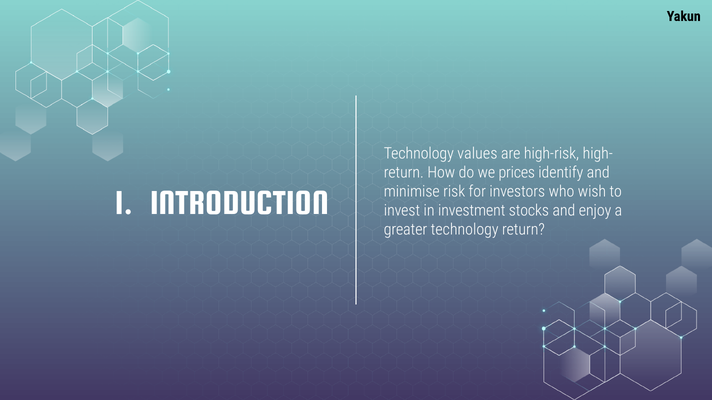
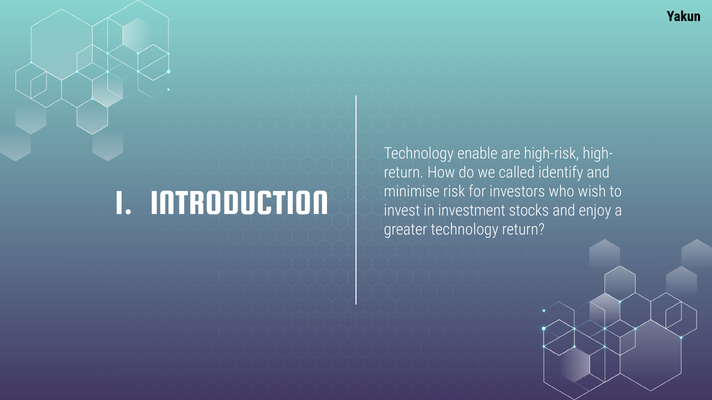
values: values -> enable (477, 154)
prices: prices -> called (517, 173)
